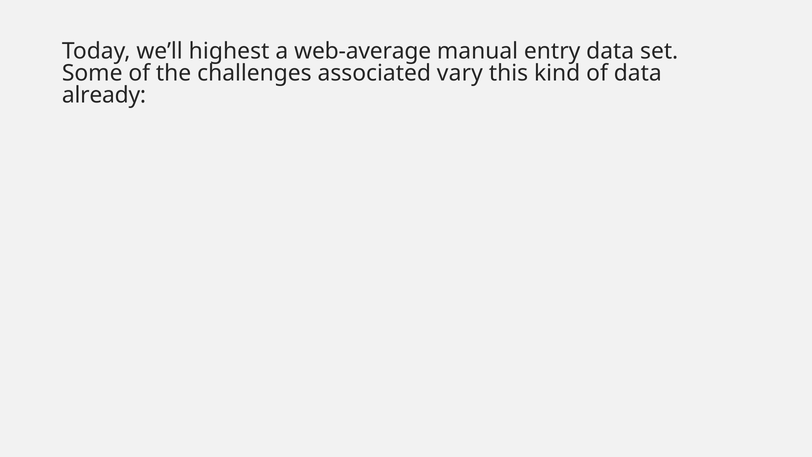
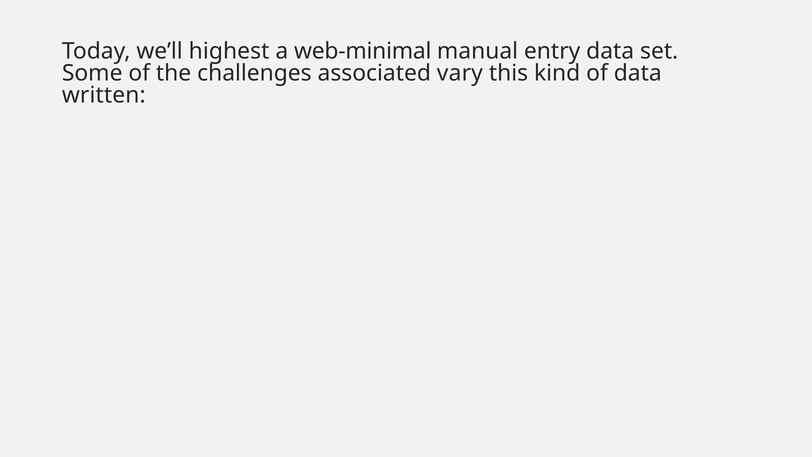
web-average: web-average -> web-minimal (363, 51)
already: already -> written (104, 95)
